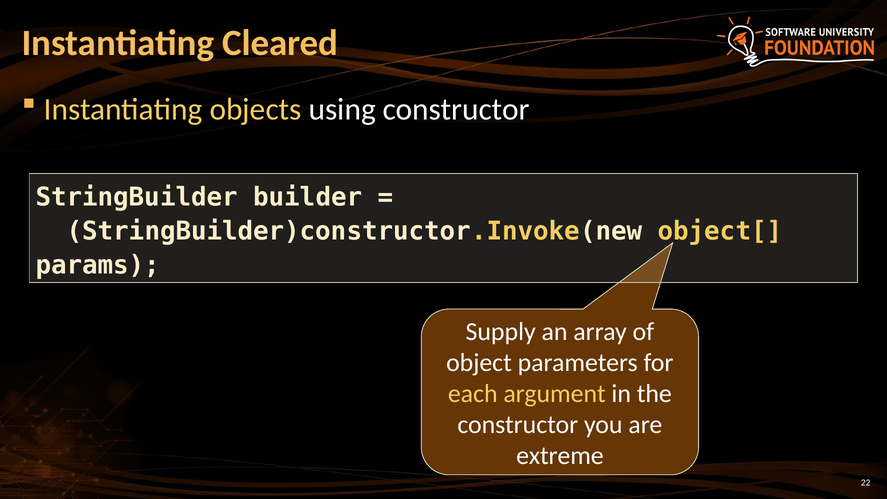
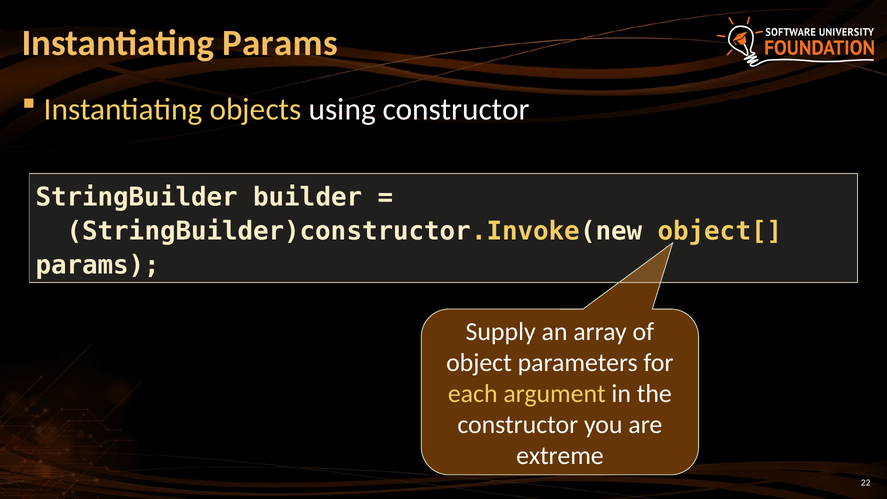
Instantiating Cleared: Cleared -> Params (280, 43)
